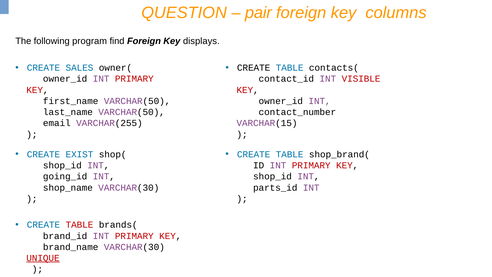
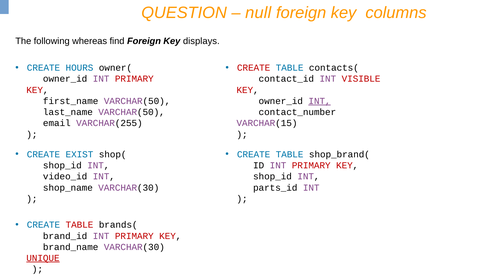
pair: pair -> null (258, 13)
program: program -> whereas (90, 41)
SALES: SALES -> HOURS (79, 68)
CREATE colour: black -> red (254, 68)
INT underline: none -> present (320, 101)
going_id: going_id -> video_id (65, 176)
